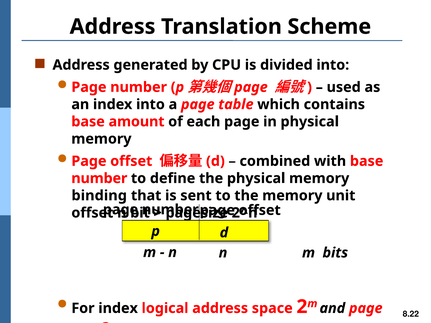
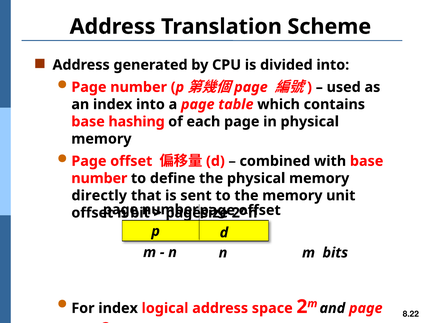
amount: amount -> hashing (137, 122)
binding: binding -> directly (99, 196)
